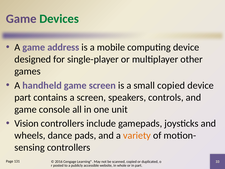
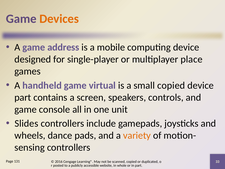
Devices colour: green -> orange (59, 19)
other: other -> place (192, 59)
game screen: screen -> virtual (102, 85)
Vision: Vision -> Slides (26, 123)
